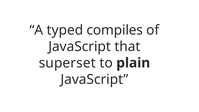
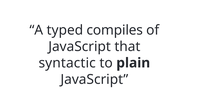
superset: superset -> syntactic (67, 63)
